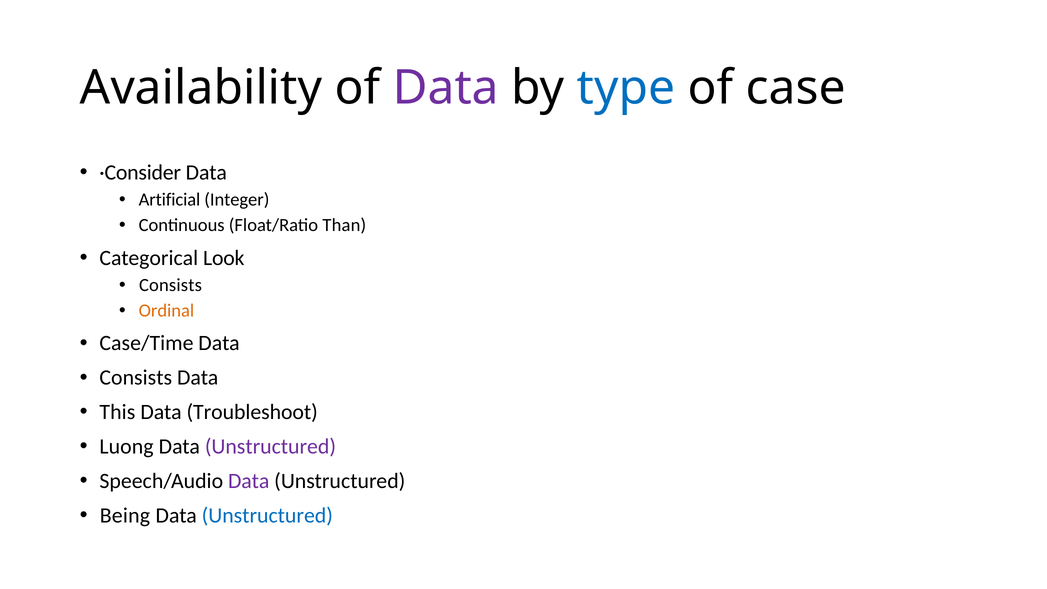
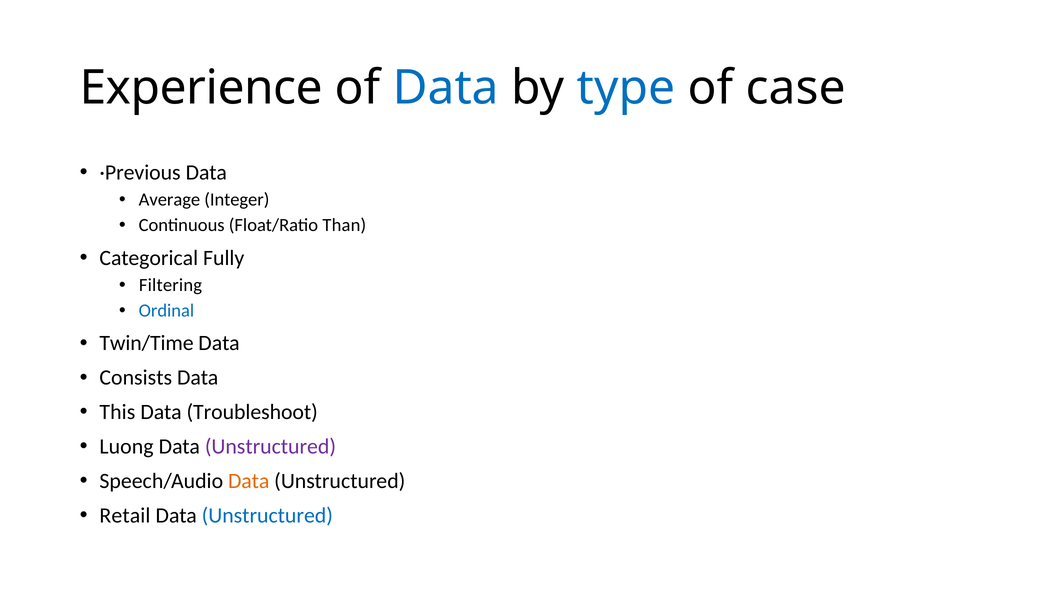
Availability: Availability -> Experience (201, 88)
Data colour: purple -> blue (446, 88)
·Consider: ·Consider -> ·Previous (140, 172)
Artificial: Artificial -> Average (169, 200)
Look: Look -> Fully (224, 258)
Consists: Consists -> Filtering (170, 285)
Ordinal colour: orange -> blue (166, 310)
Case/Time: Case/Time -> Twin/Time (147, 343)
Data colour: purple -> orange (249, 481)
Being: Being -> Retail (125, 516)
